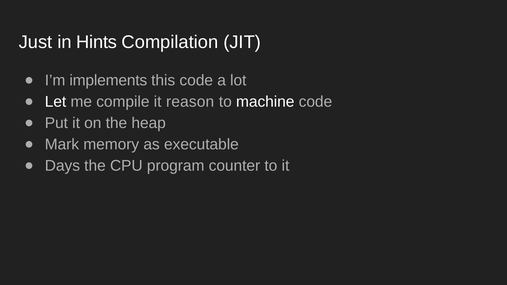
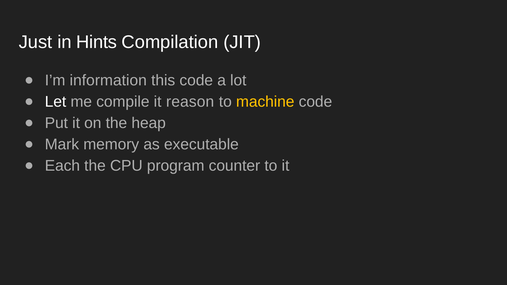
implements: implements -> information (108, 81)
machine colour: white -> yellow (265, 102)
Days: Days -> Each (62, 166)
